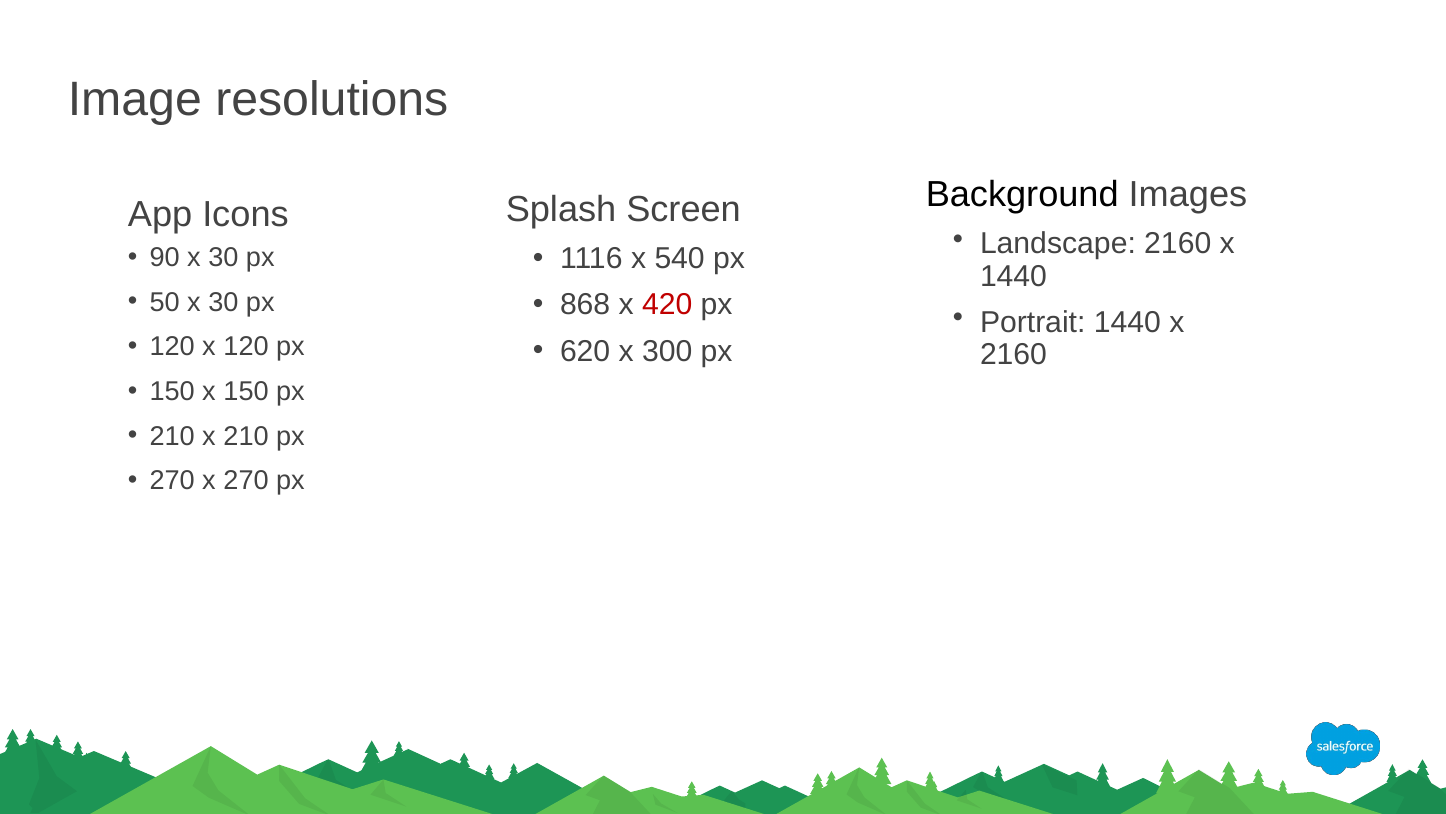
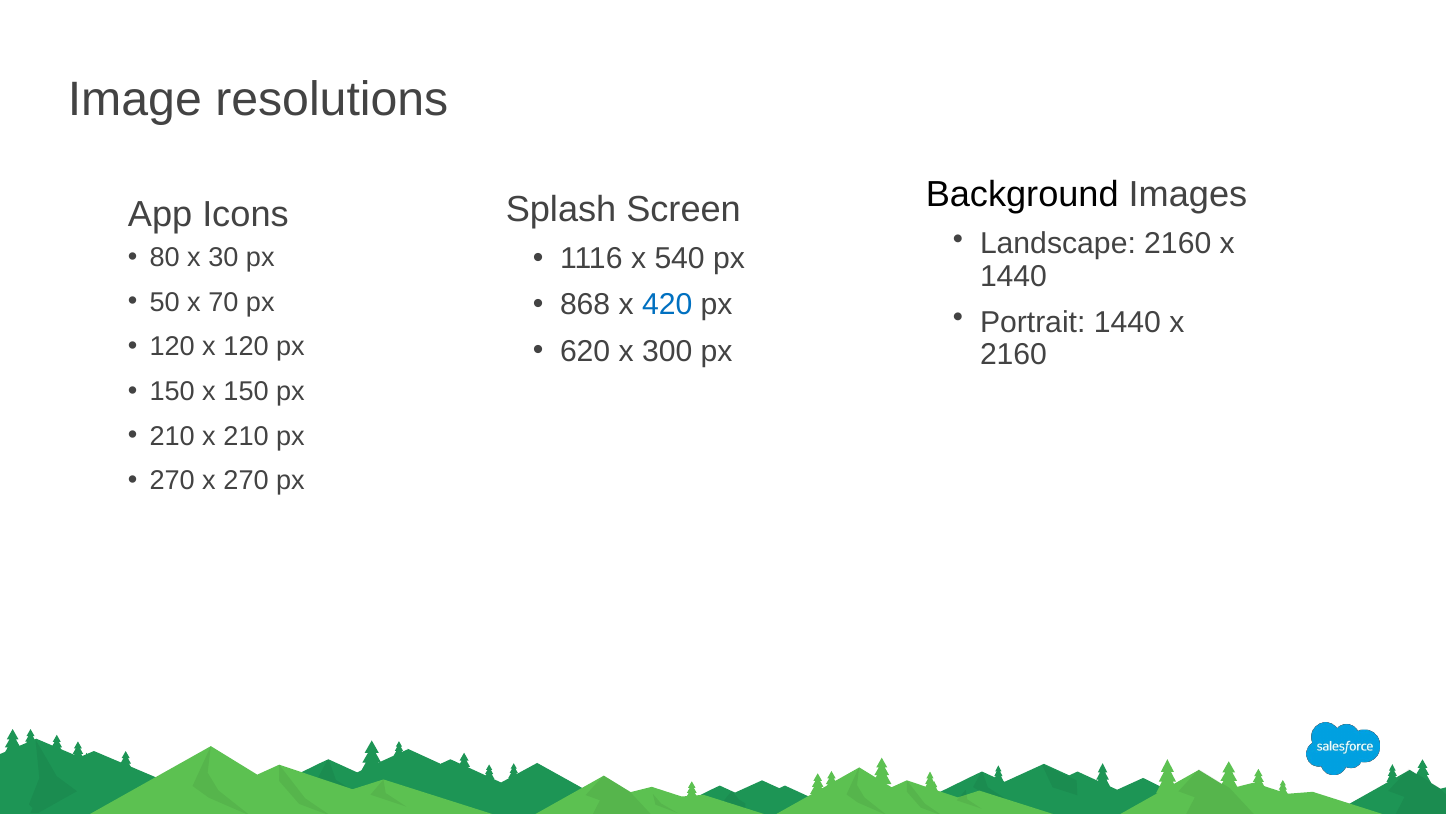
90: 90 -> 80 (165, 258)
50 x 30: 30 -> 70 (223, 302)
420 colour: red -> blue (667, 305)
